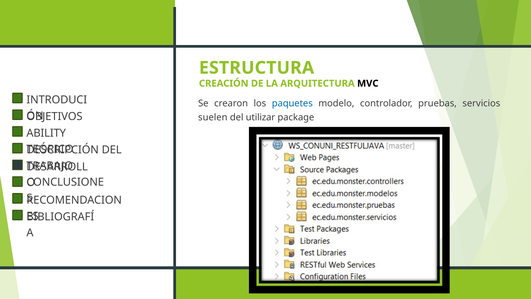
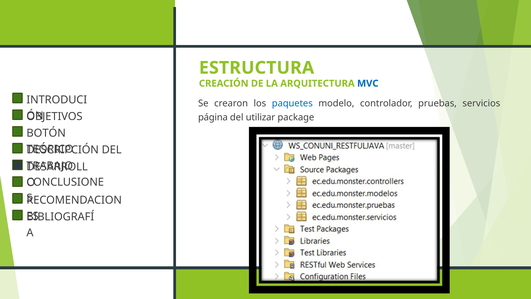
MVC colour: black -> blue (368, 83)
suelen: suelen -> página (213, 117)
ABILITY: ABILITY -> BOTÓN (46, 133)
